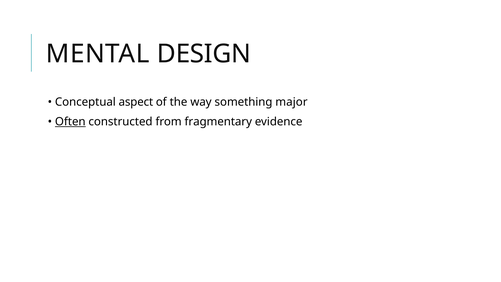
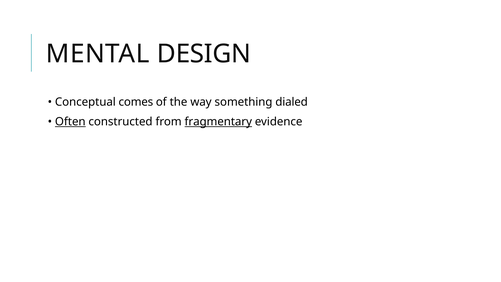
aspect: aspect -> comes (136, 102)
major: major -> dialed (292, 102)
fragmentary underline: none -> present (218, 122)
